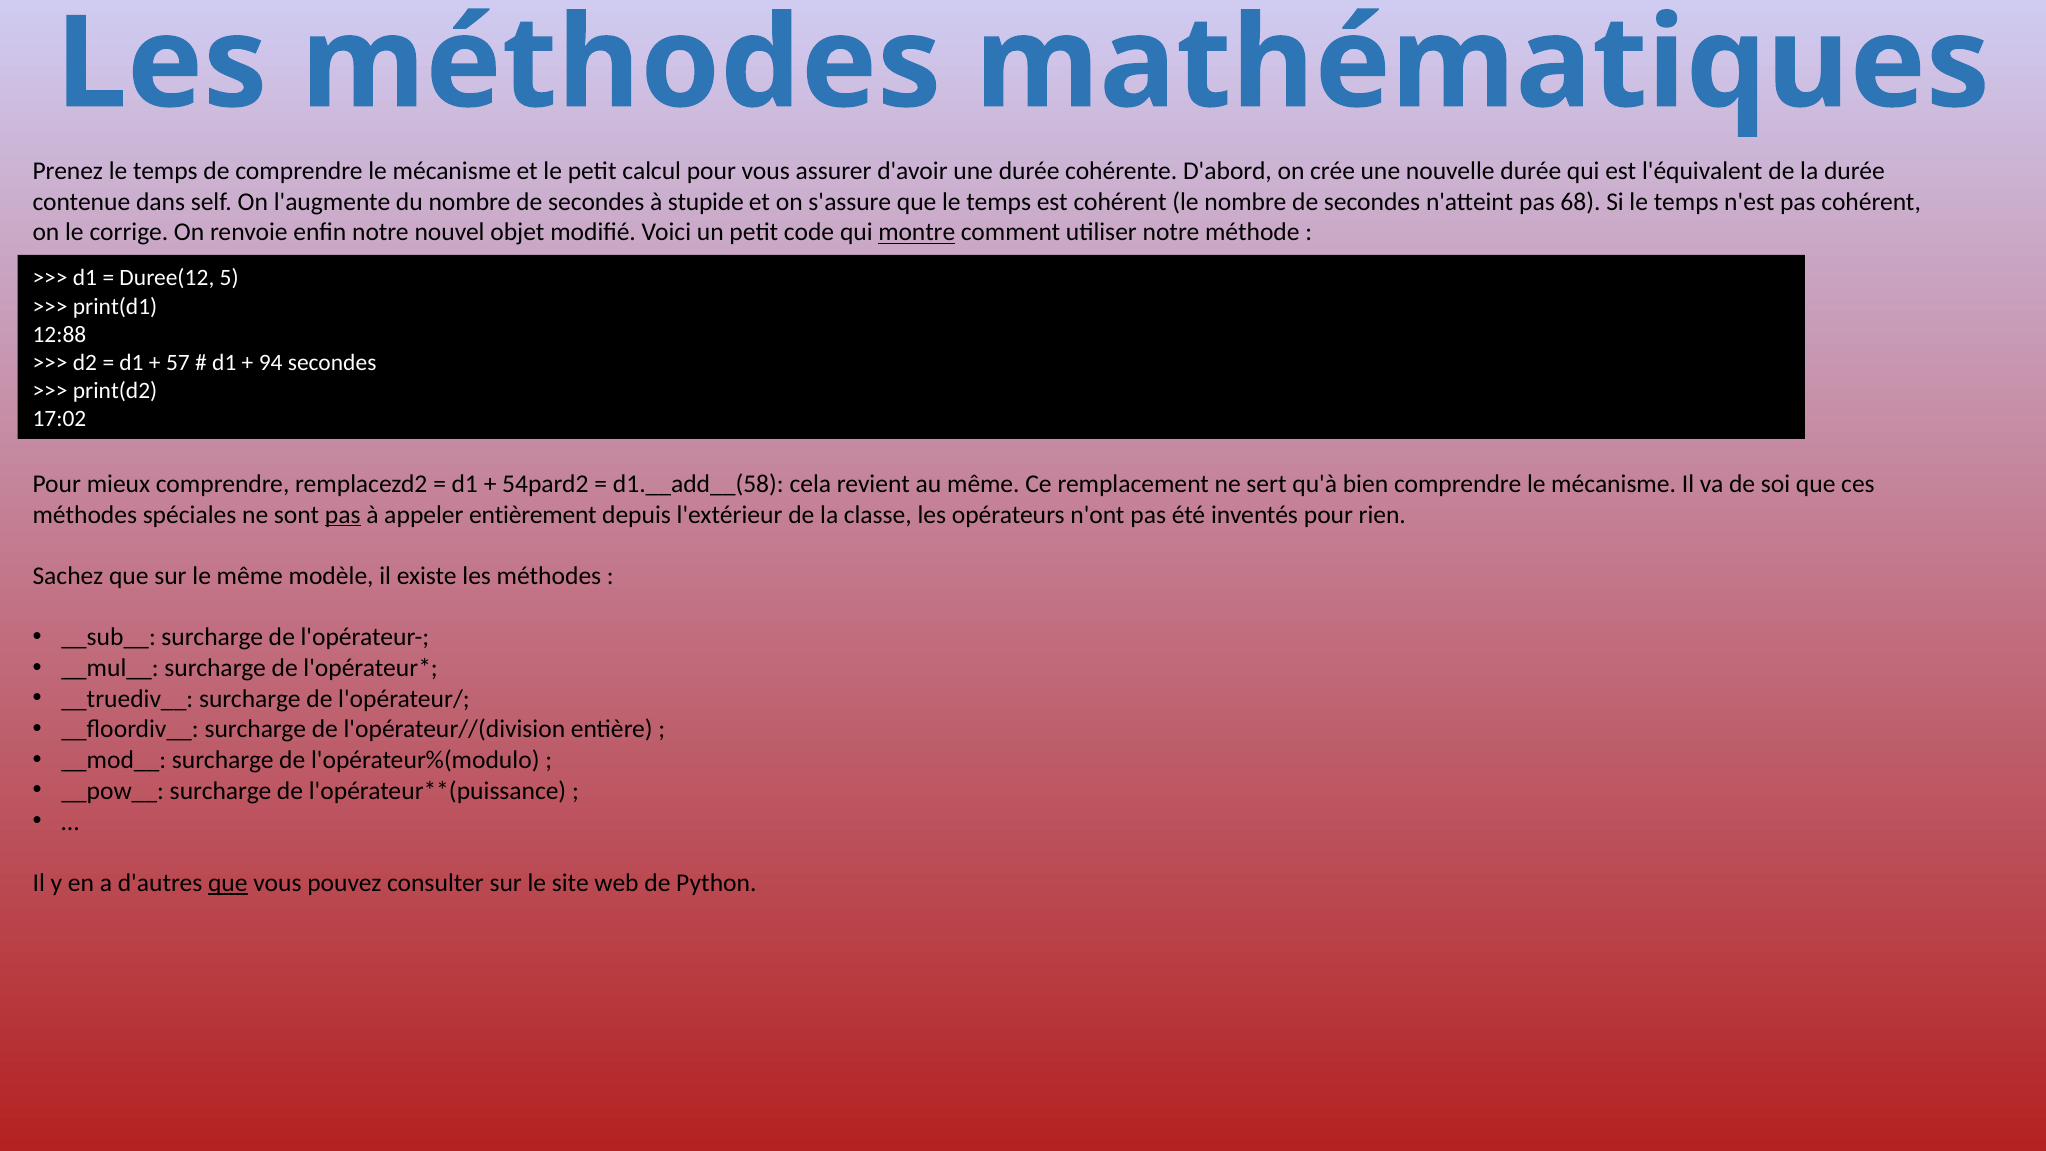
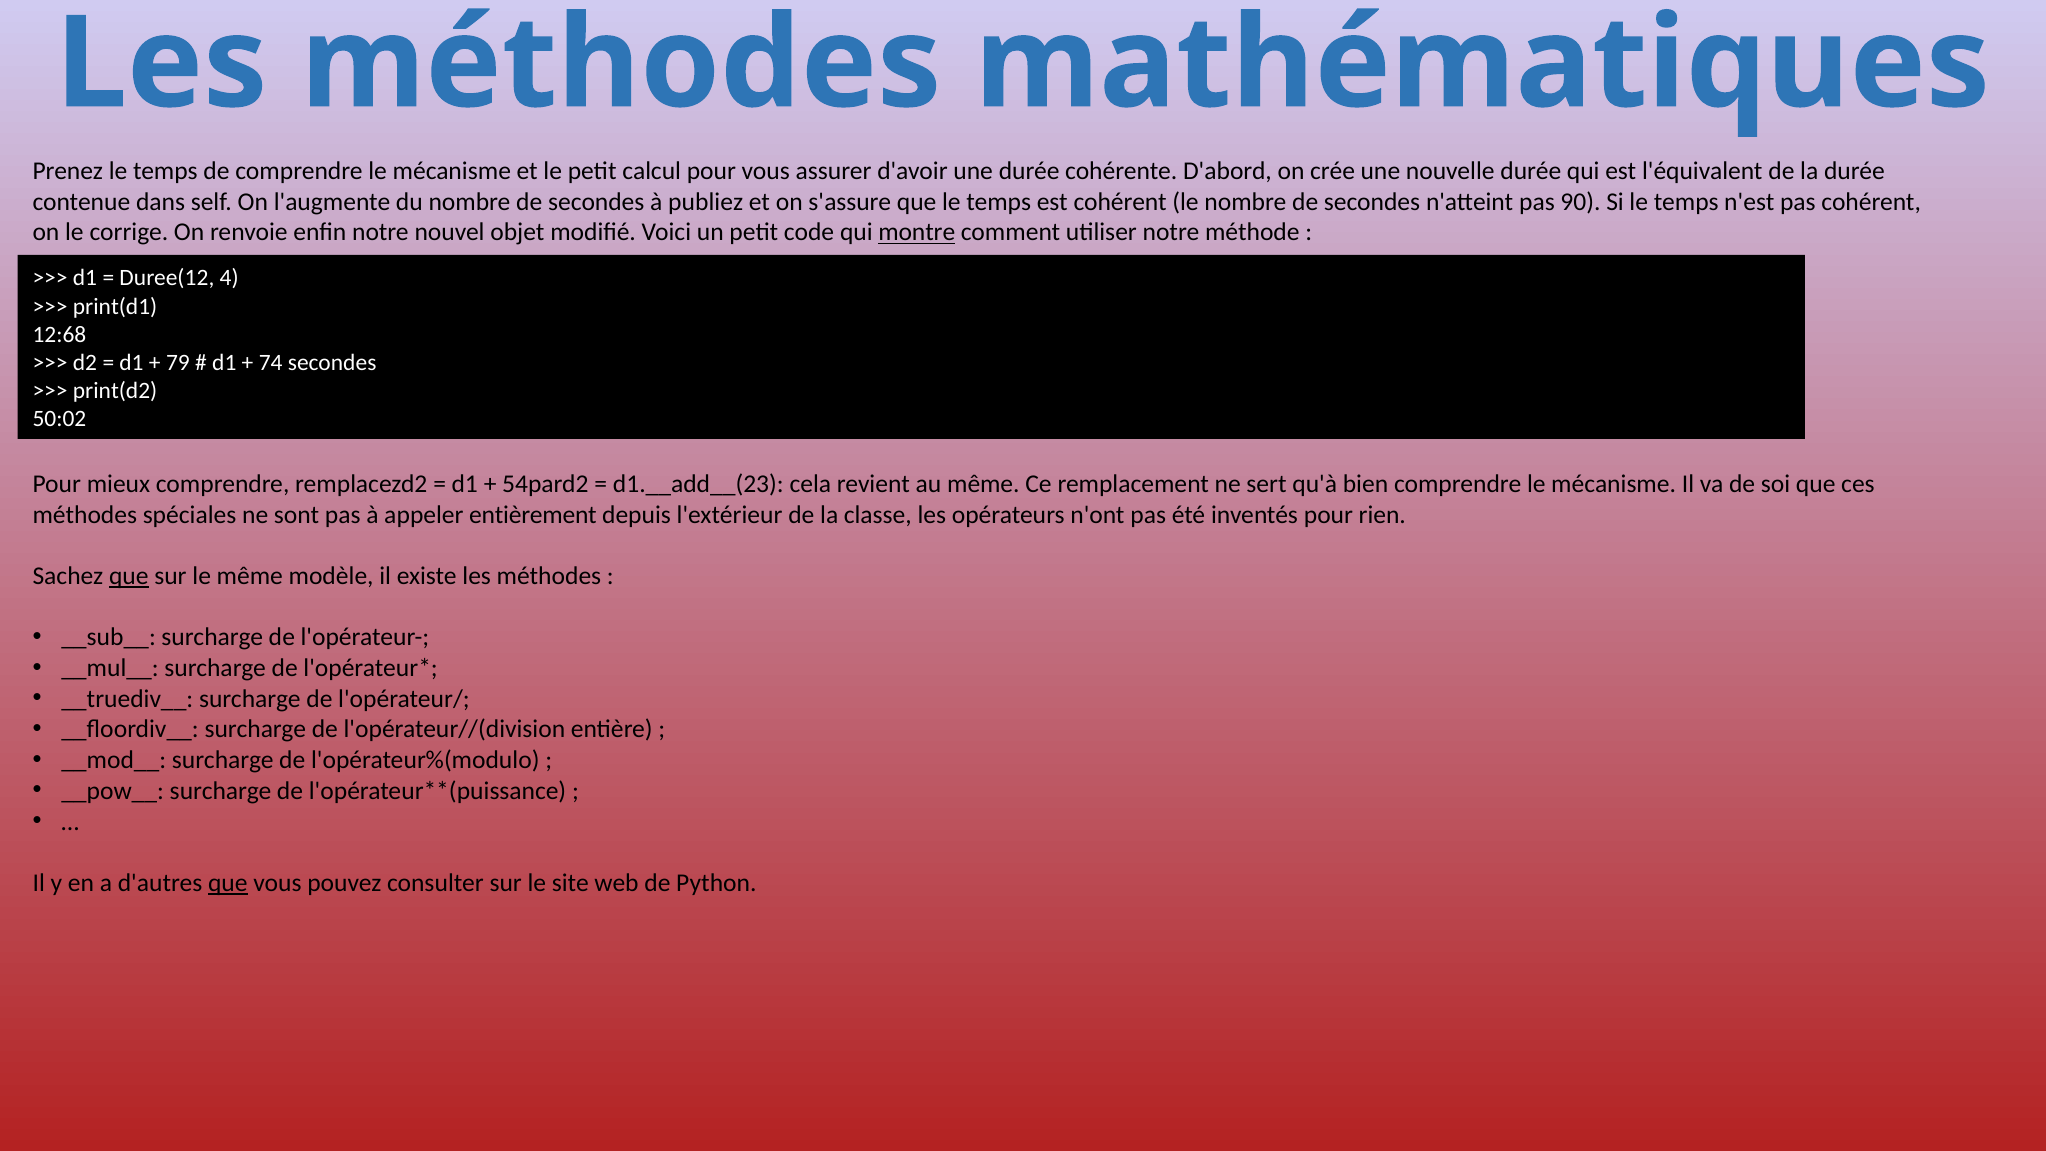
stupide: stupide -> publiez (706, 202)
68: 68 -> 90 (1580, 202)
5: 5 -> 4 (229, 278)
12:88: 12:88 -> 12:68 (59, 334)
57: 57 -> 79 (178, 363)
94: 94 -> 74 (271, 363)
17:02: 17:02 -> 50:02 (59, 419)
d1.__add__(58: d1.__add__(58 -> d1.__add__(23 (698, 484)
pas underline: present -> none (343, 515)
que underline: none -> present (129, 576)
